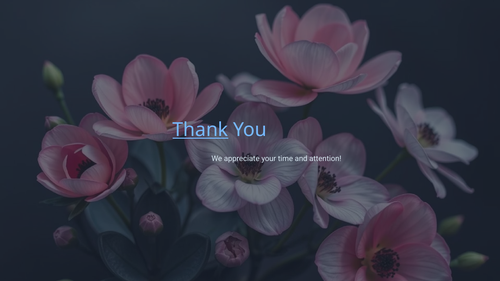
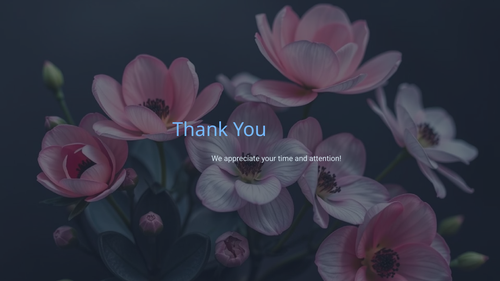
Thank underline: present -> none (200, 130)
